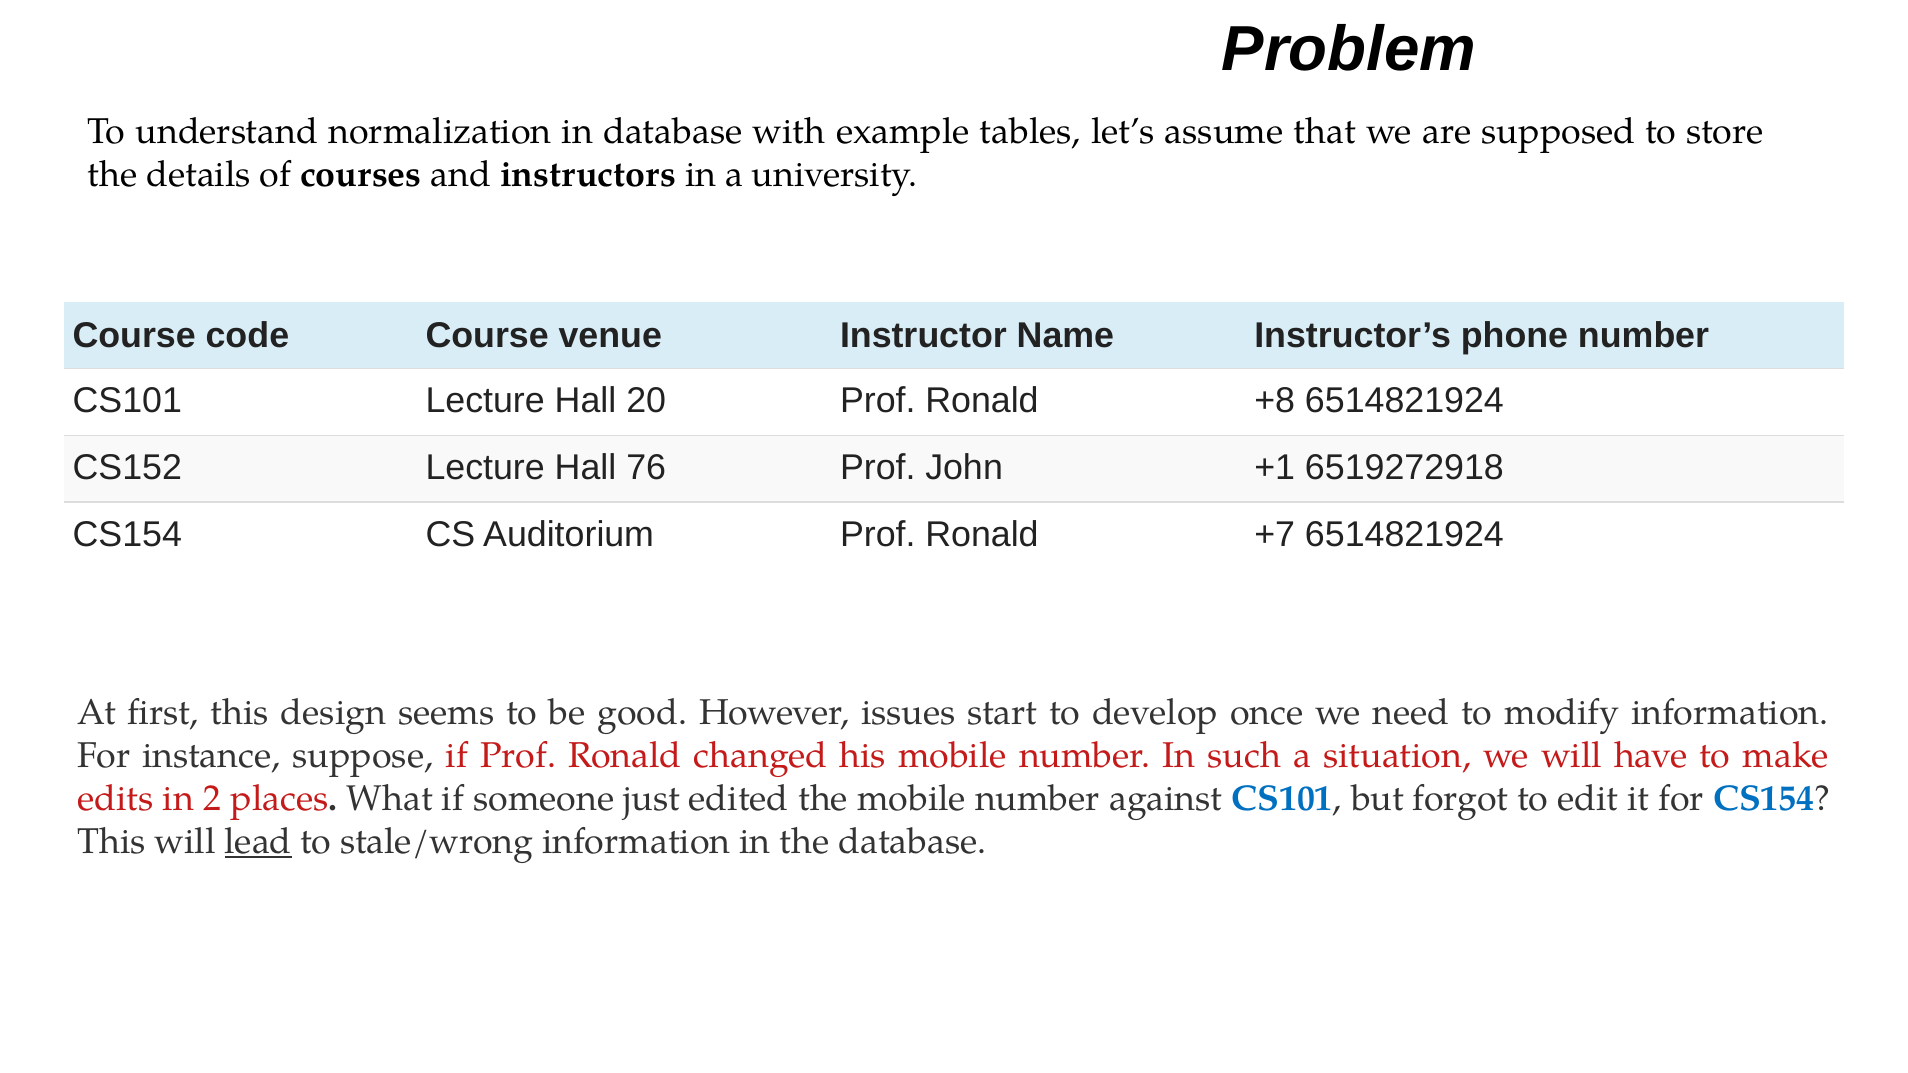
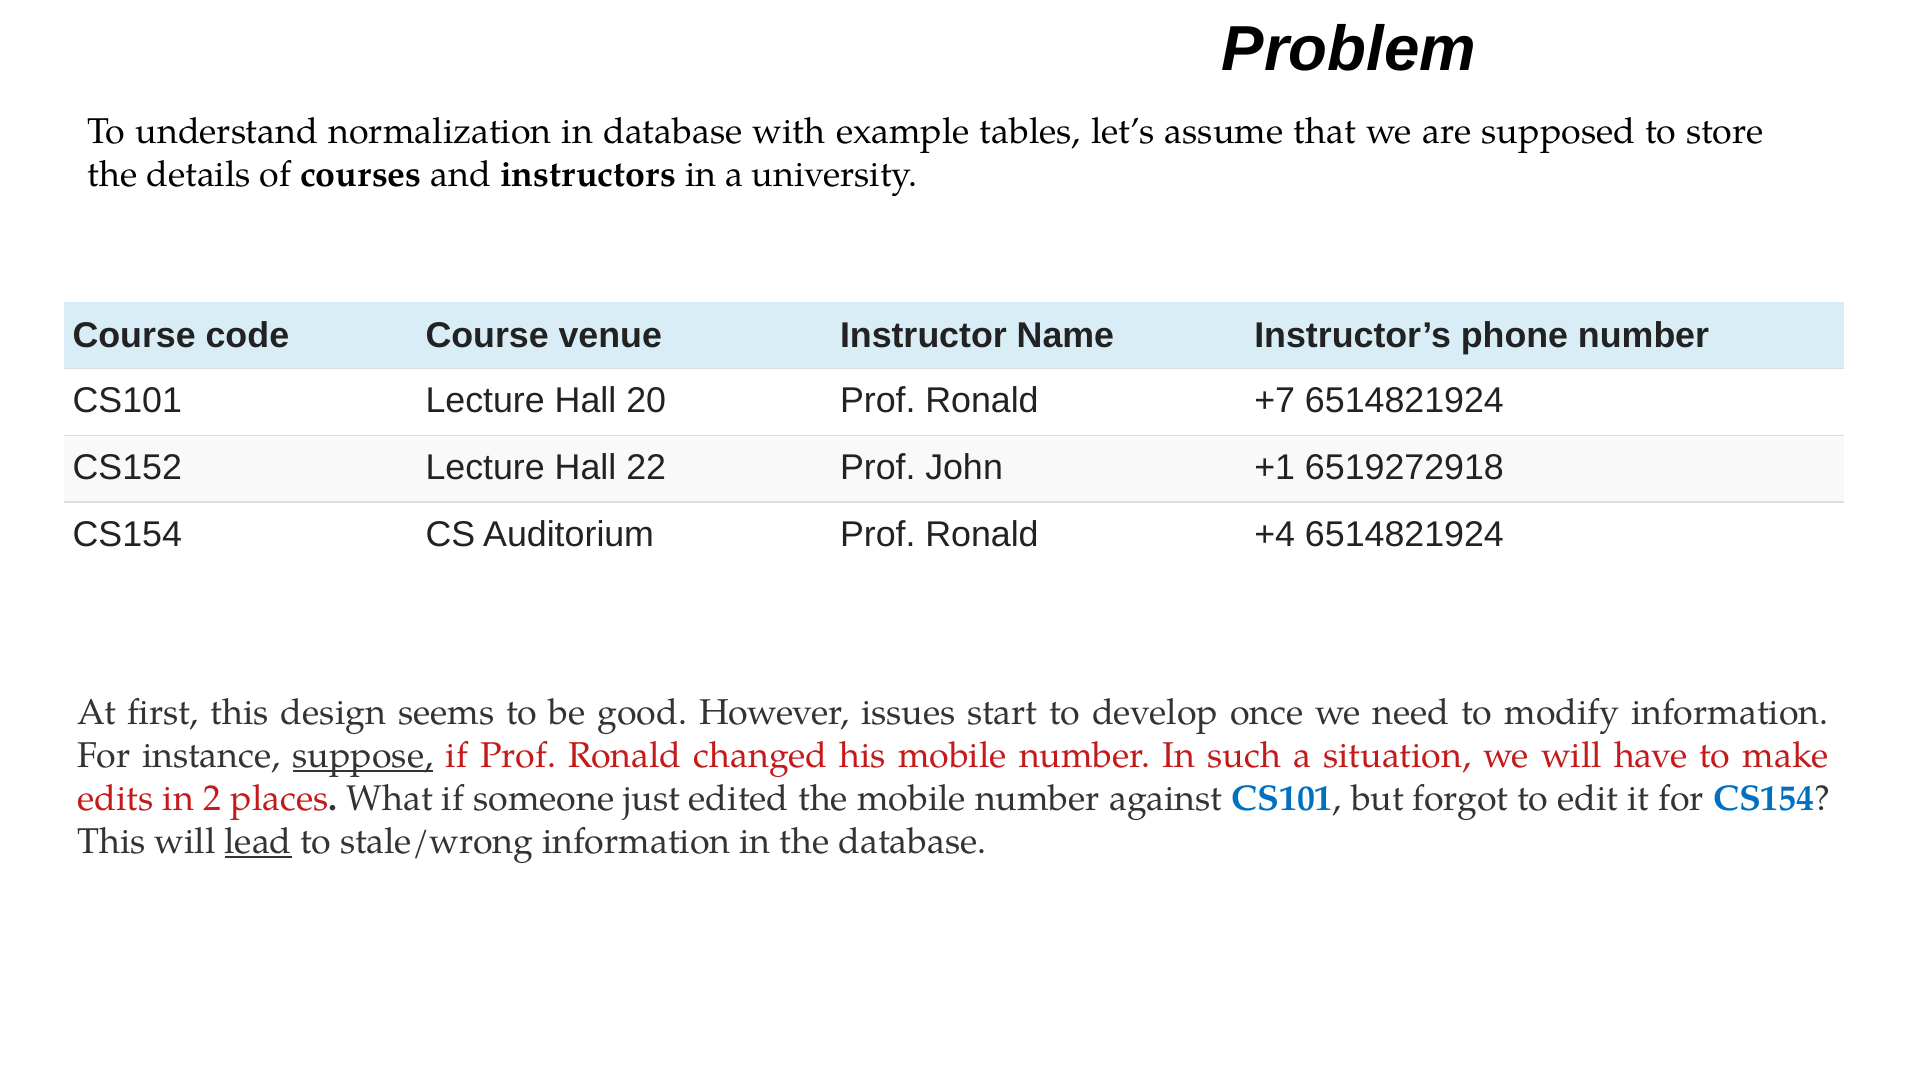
+8: +8 -> +7 (1275, 401)
76: 76 -> 22 (646, 468)
+7: +7 -> +4 (1275, 535)
suppose underline: none -> present (363, 756)
